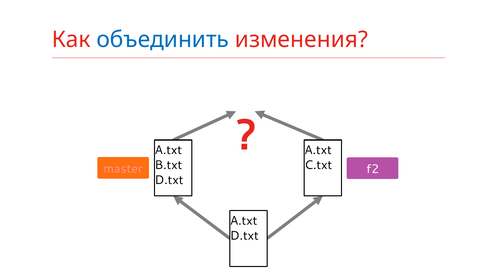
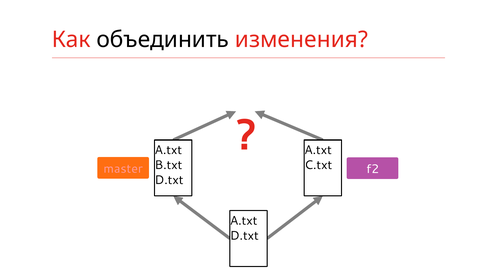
объединить colour: blue -> black (163, 40)
